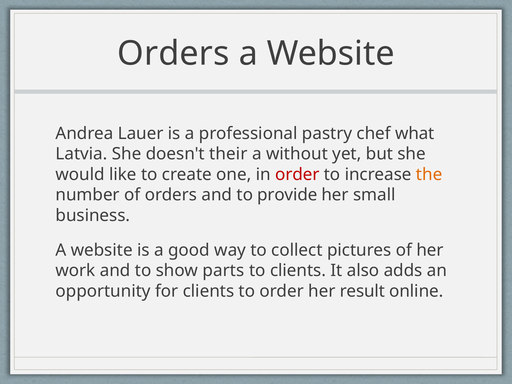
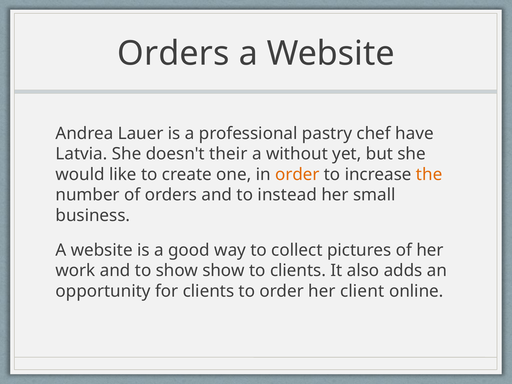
what: what -> have (415, 133)
order colour: red -> orange (297, 174)
provide: provide -> instead (287, 195)
show parts: parts -> show (224, 271)
result: result -> client (362, 291)
